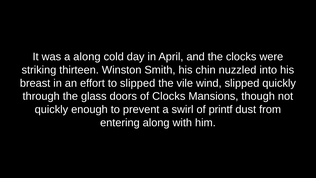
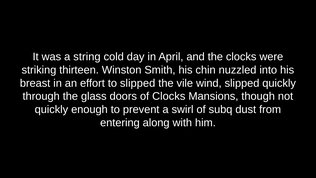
a along: along -> string (87, 57)
printf: printf -> subq (221, 109)
